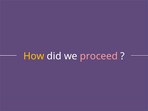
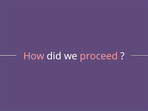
How colour: yellow -> pink (34, 56)
